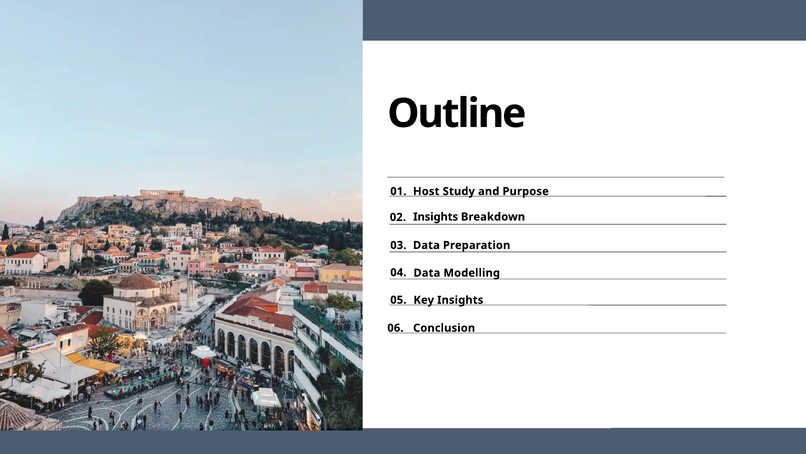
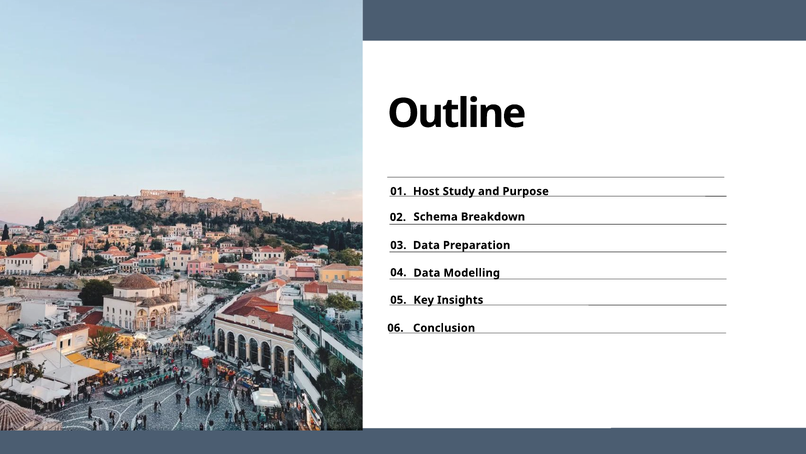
02 Insights: Insights -> Schema (436, 217)
